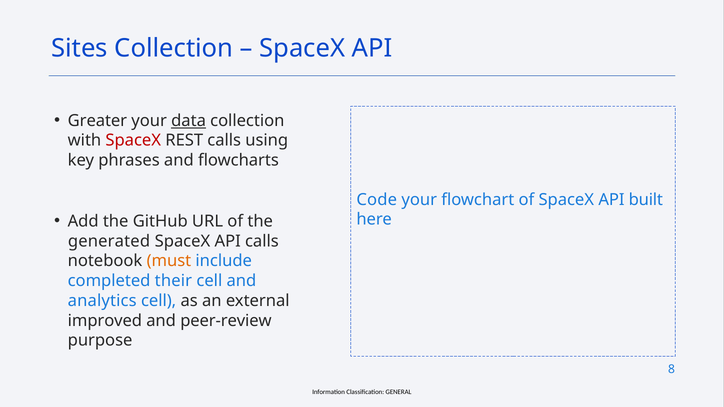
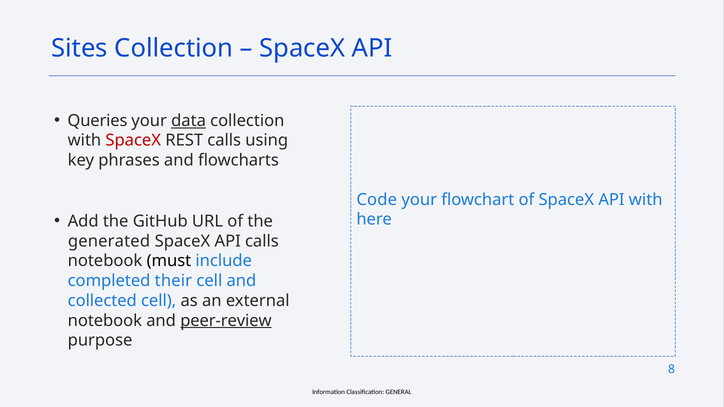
Greater: Greater -> Queries (97, 121)
API built: built -> with (646, 200)
must colour: orange -> black (169, 261)
analytics: analytics -> collected (102, 301)
improved: improved -> notebook (105, 321)
peer-review underline: none -> present (226, 321)
